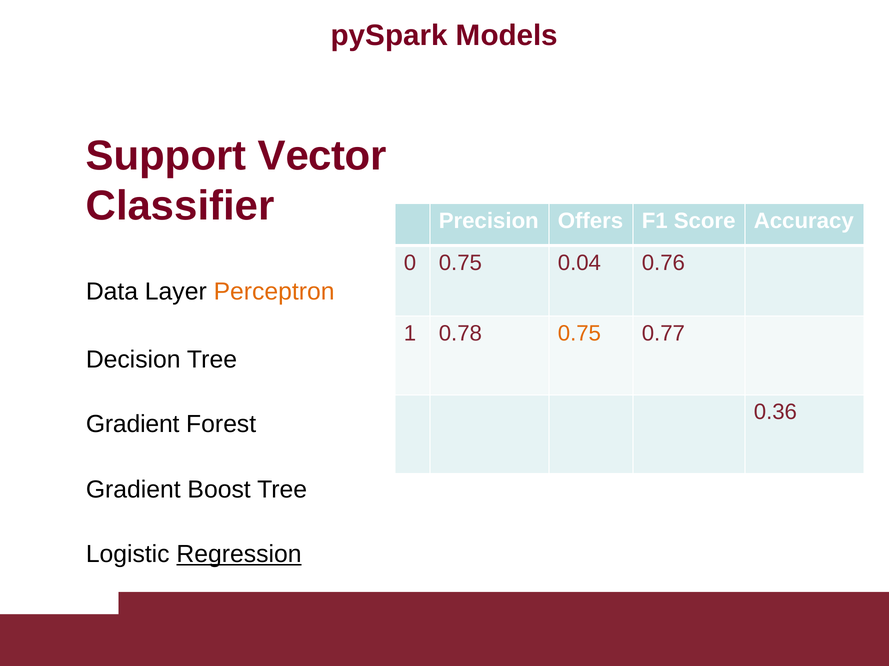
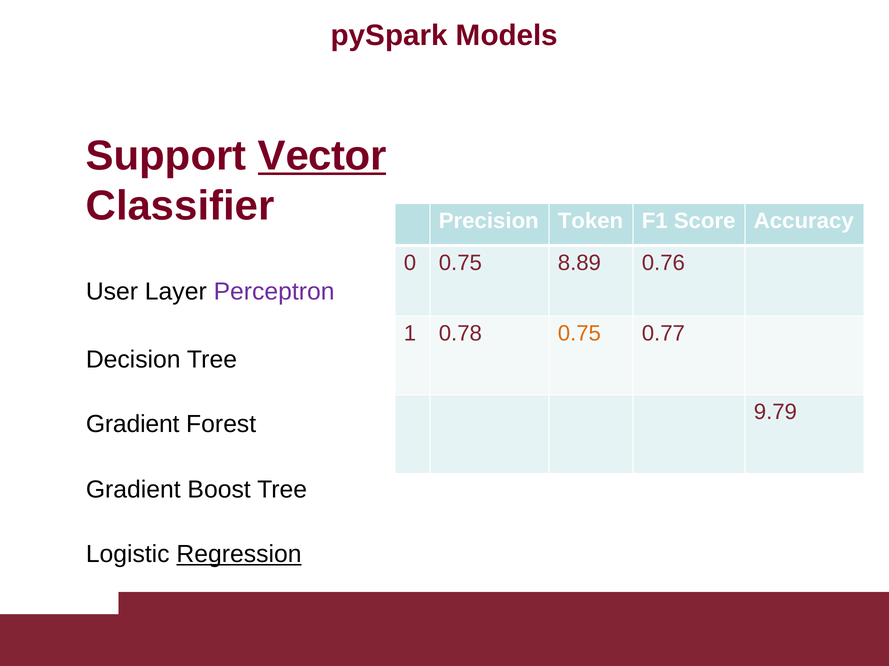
Vector underline: none -> present (322, 156)
Offers: Offers -> Token (590, 221)
0.04: 0.04 -> 8.89 (579, 263)
Data: Data -> User (112, 292)
Perceptron colour: orange -> purple (274, 292)
0.36: 0.36 -> 9.79 (775, 413)
